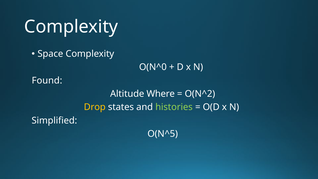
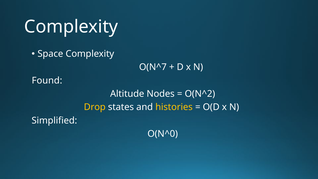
O(N^0: O(N^0 -> O(N^7 (153, 67)
Where: Where -> Nodes (161, 94)
histories colour: light green -> yellow (174, 107)
O(N^5: O(N^5 -> O(N^0 (163, 134)
